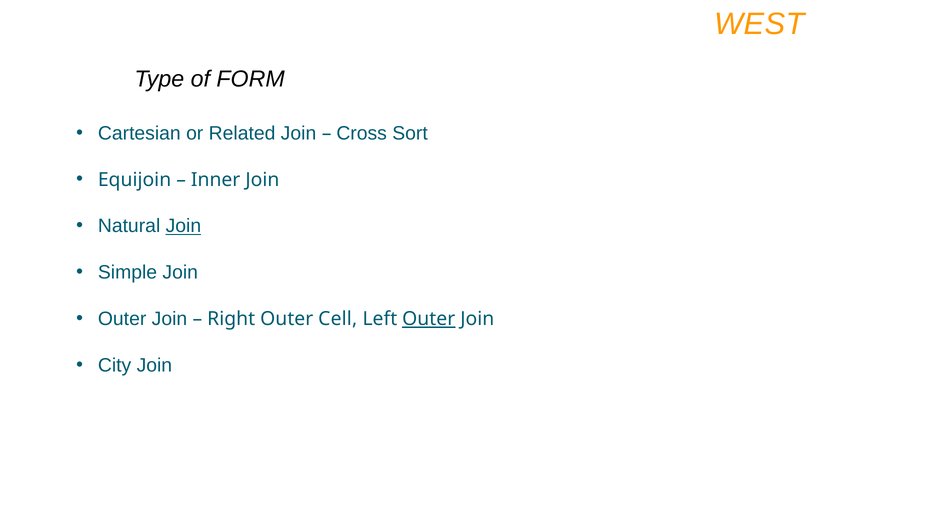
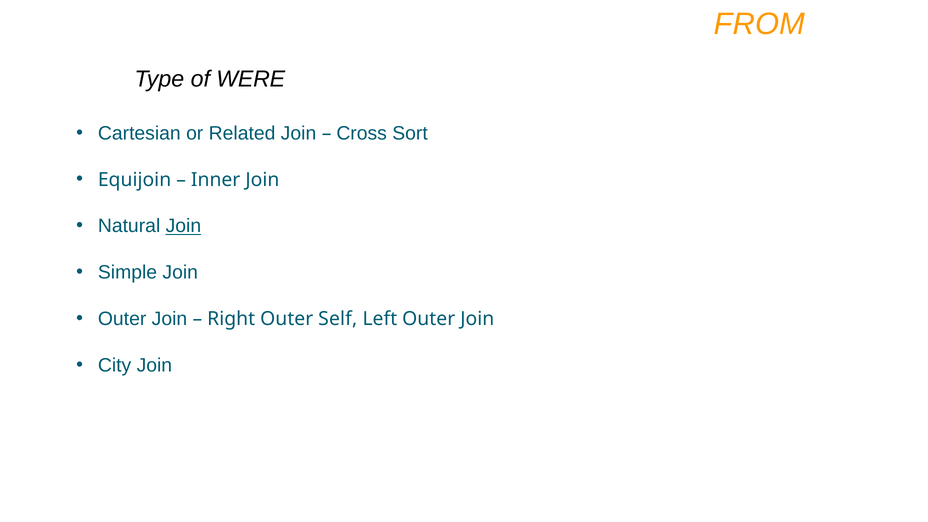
WEST: WEST -> FROM (759, 24)
FORM: FORM -> WERE (251, 79)
Cell: Cell -> Self (338, 319)
Outer underline: present -> none (429, 319)
